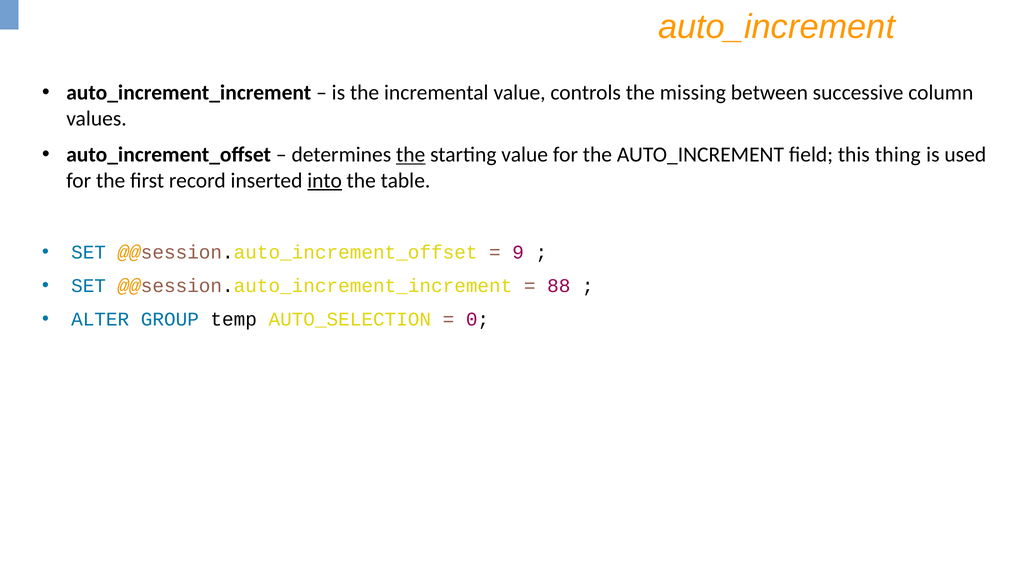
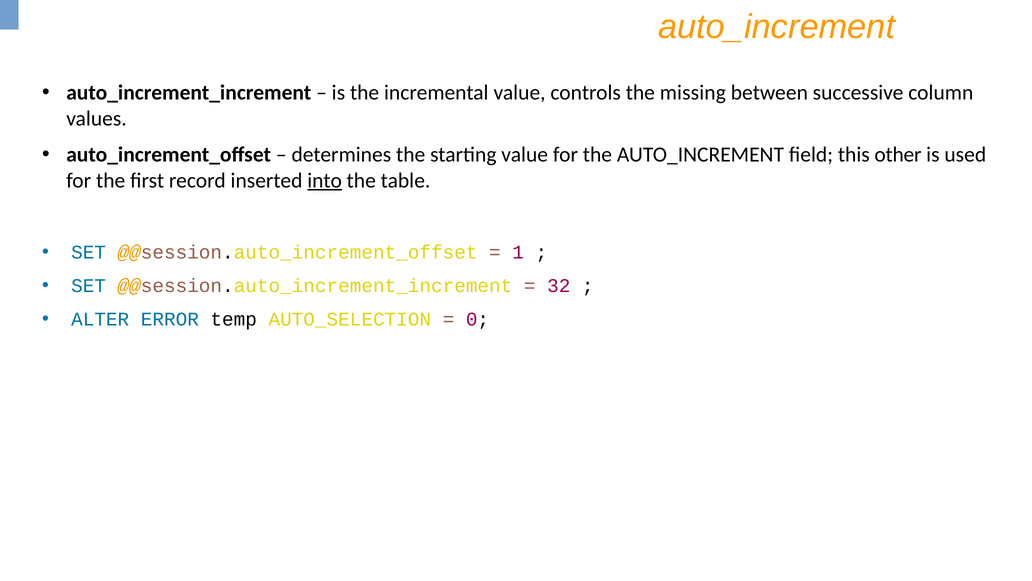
the underline: present -> none (411, 155)
thing: thing -> other (898, 155)
9: 9 -> 1 (518, 252)
88: 88 -> 32 (559, 286)
GROUP: GROUP -> ERROR (170, 319)
